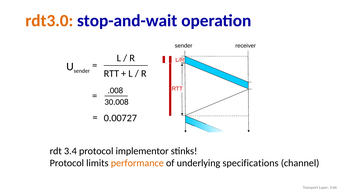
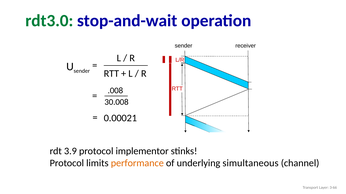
rdt3.0 colour: orange -> green (49, 21)
0.00727: 0.00727 -> 0.00021 (120, 118)
3.4: 3.4 -> 3.9 (70, 152)
specifications: specifications -> simultaneous (251, 164)
